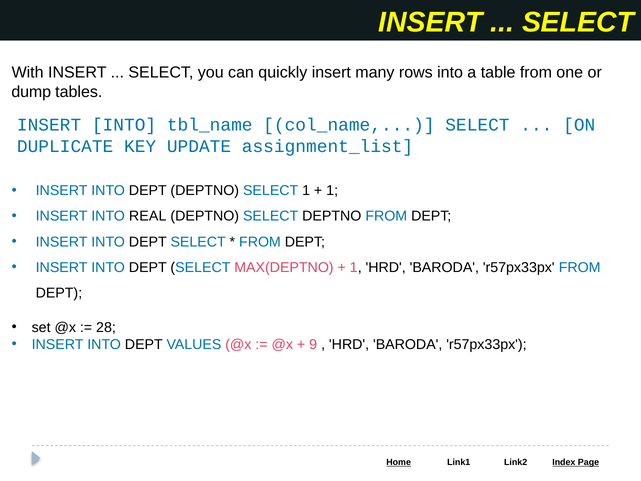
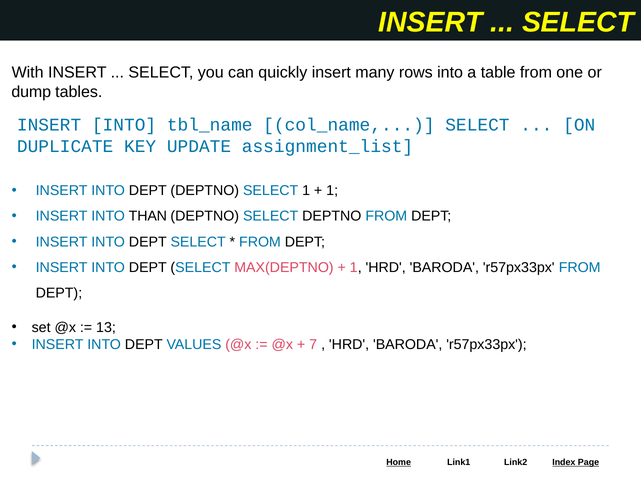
REAL: REAL -> THAN (148, 216)
28: 28 -> 13 (106, 327)
9: 9 -> 7 (313, 344)
